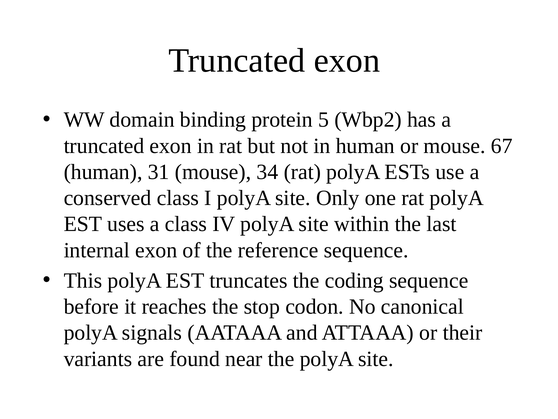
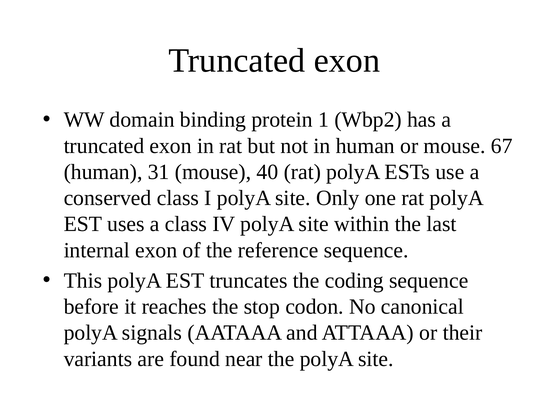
5: 5 -> 1 (324, 120)
34: 34 -> 40 (267, 172)
